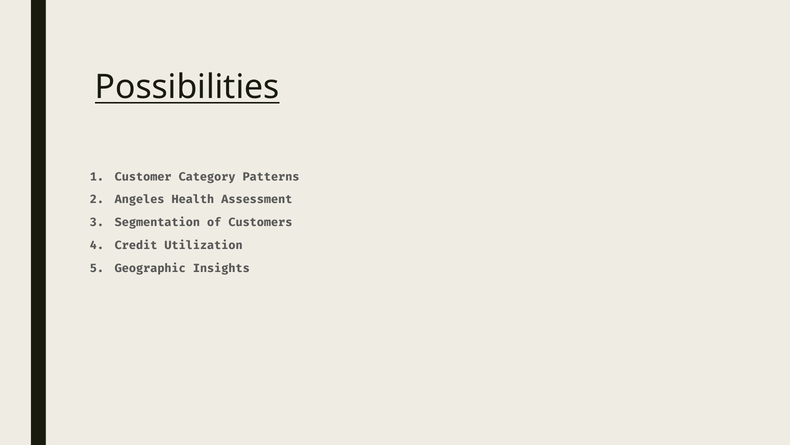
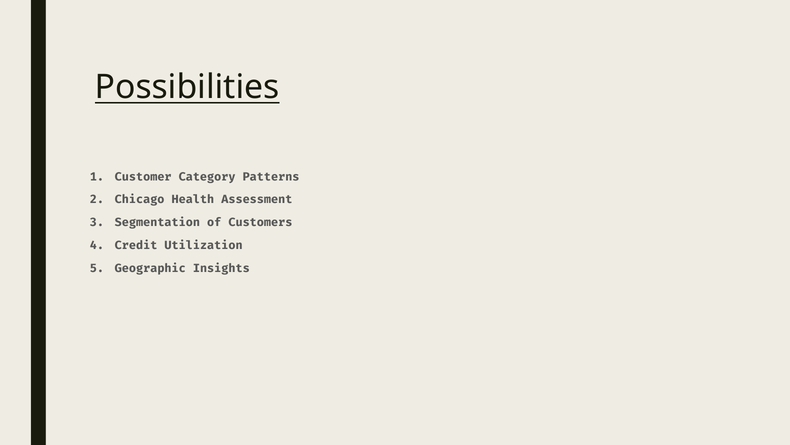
Angeles: Angeles -> Chicago (140, 199)
